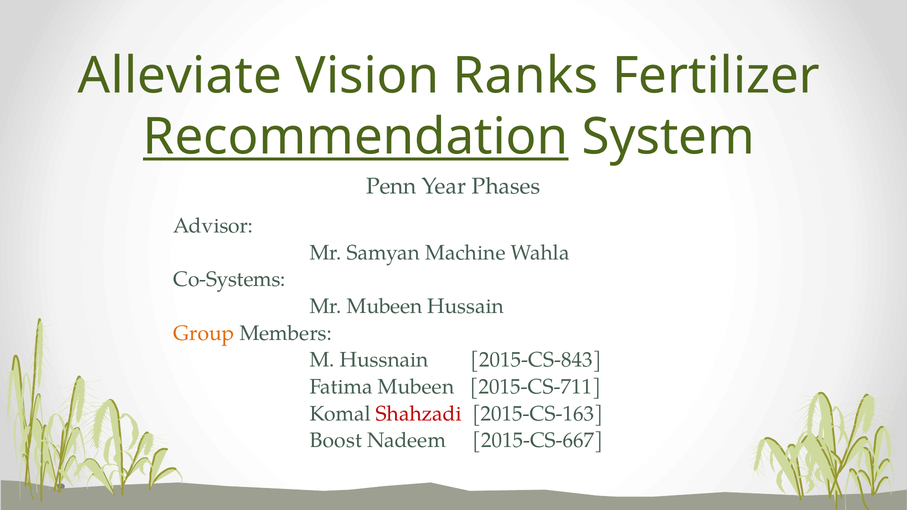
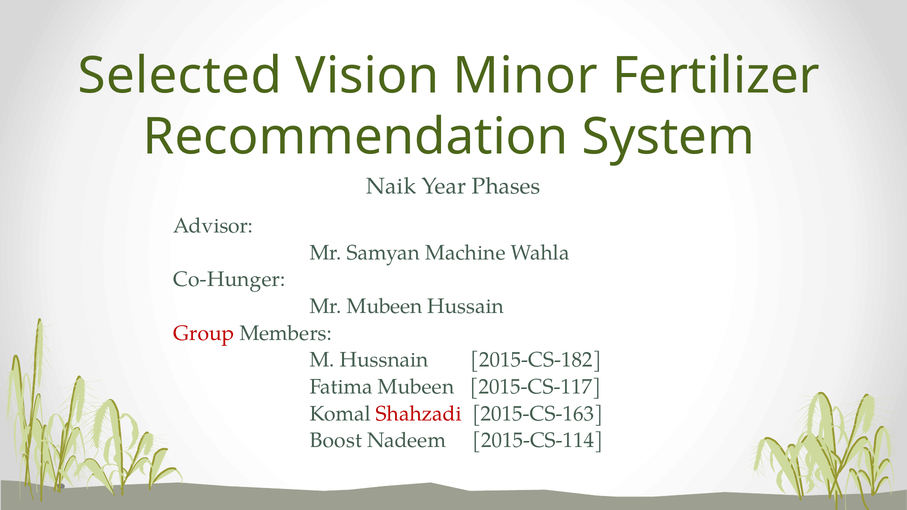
Alleviate: Alleviate -> Selected (180, 76)
Ranks: Ranks -> Minor (525, 76)
Recommendation underline: present -> none (356, 137)
Penn: Penn -> Naik (391, 186)
Co-Systems: Co-Systems -> Co-Hunger (229, 280)
Group colour: orange -> red (204, 333)
2015-CS-843: 2015-CS-843 -> 2015-CS-182 (536, 360)
2015-CS-711: 2015-CS-711 -> 2015-CS-117 (535, 387)
2015-CS-667: 2015-CS-667 -> 2015-CS-114 (538, 441)
